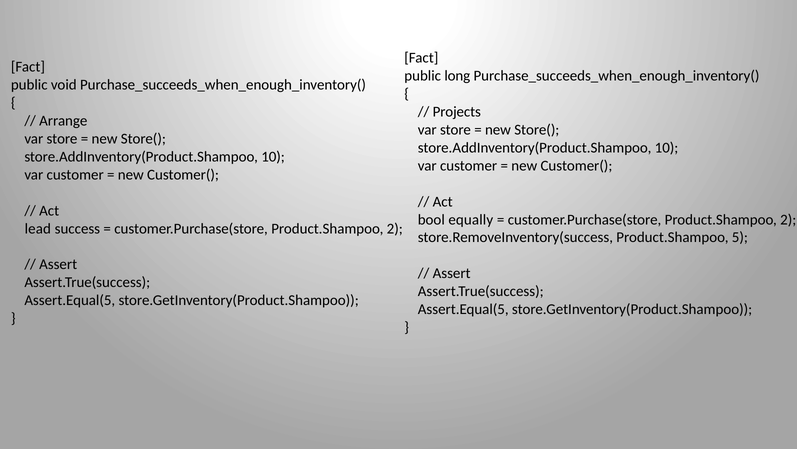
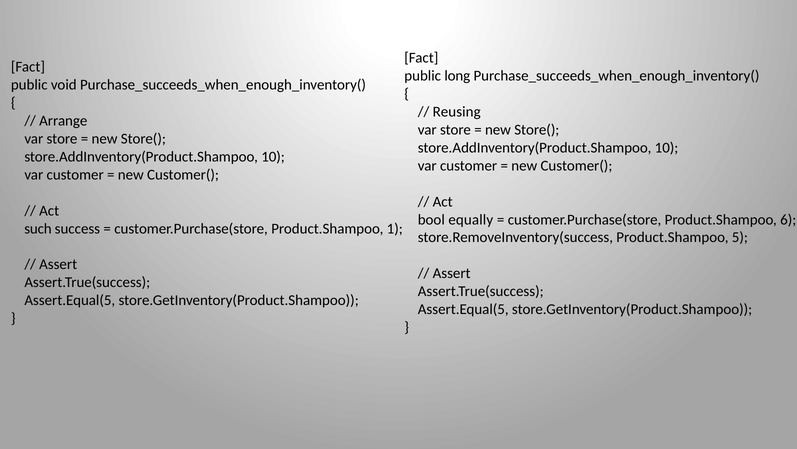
Projects: Projects -> Reusing (457, 112)
2: 2 -> 6 (788, 219)
lead: lead -> such (38, 228)
2: 2 -> 1 (395, 228)
